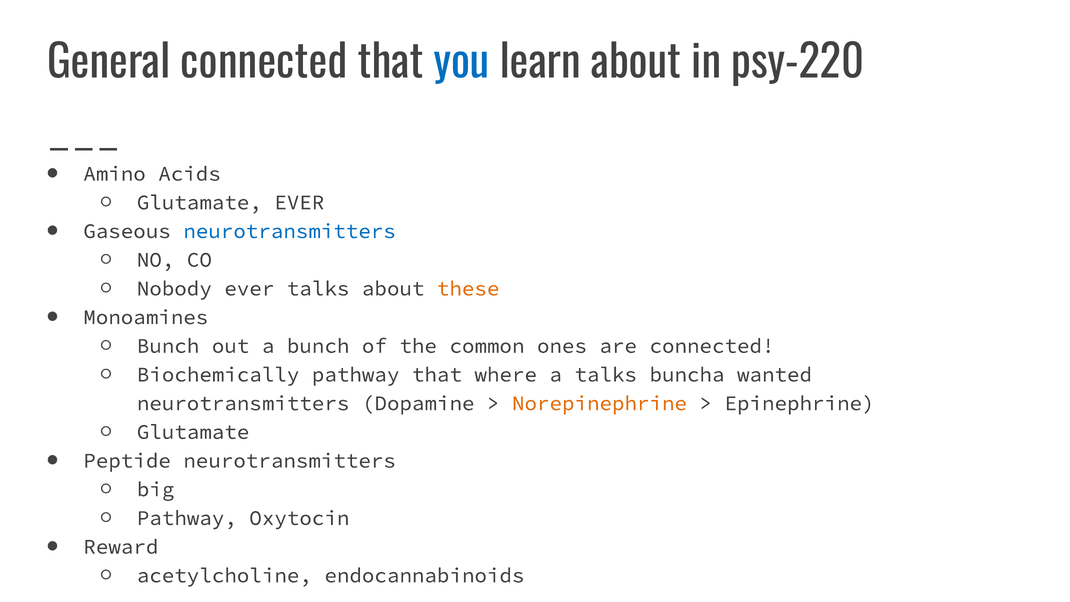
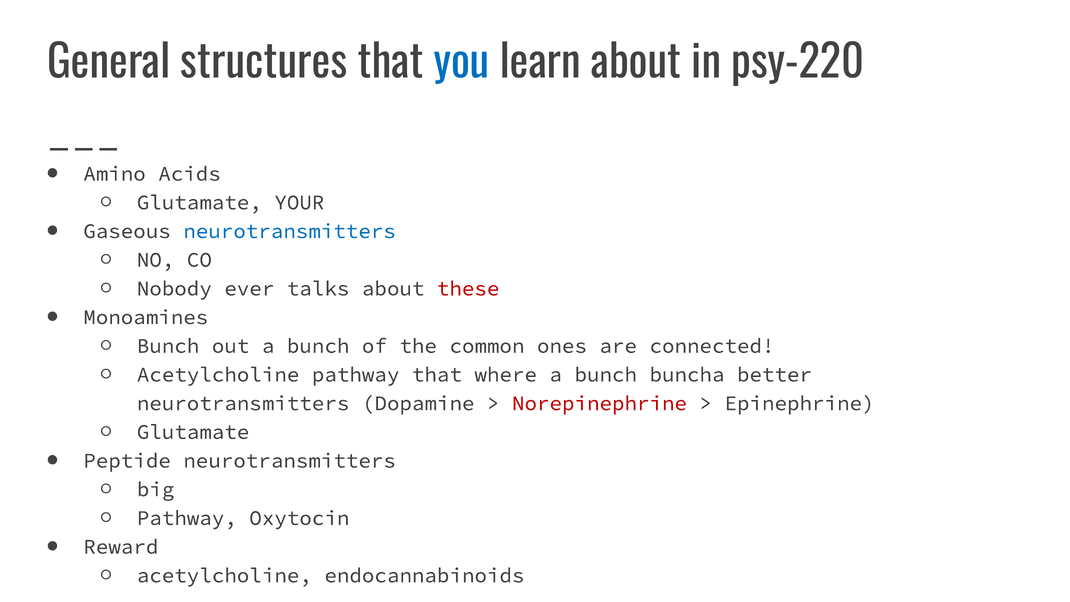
General connected: connected -> structures (264, 63)
Glutamate EVER: EVER -> YOUR (299, 202)
these colour: orange -> red (468, 288)
Biochemically: Biochemically -> Acetylcholine (218, 375)
talks: talks -> bunch (606, 375)
wanted: wanted -> better (775, 375)
Norepinephrine colour: orange -> red (600, 403)
